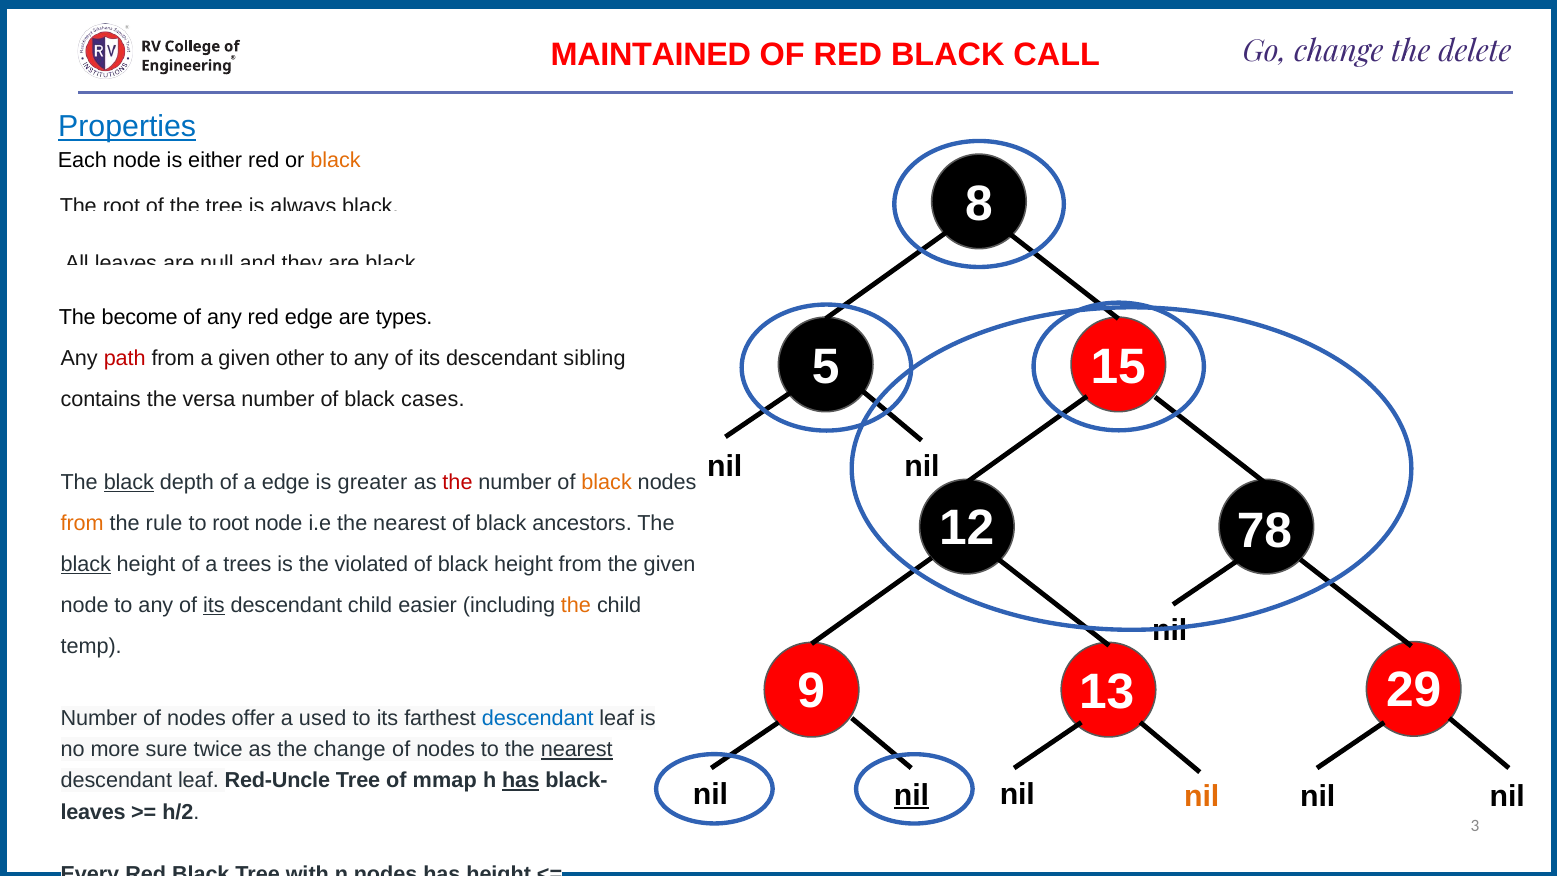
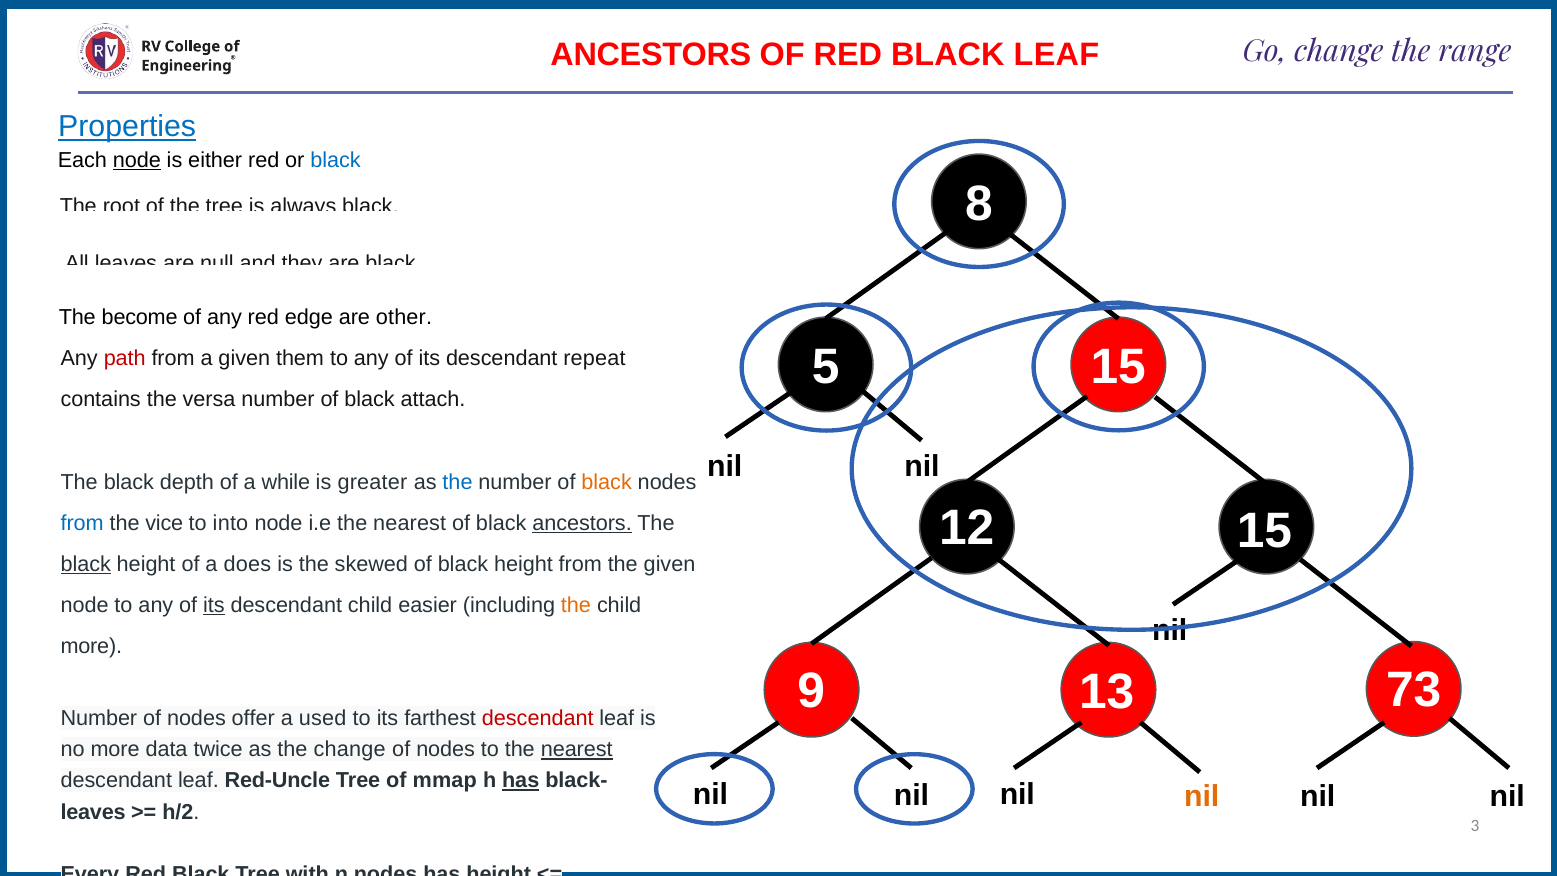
delete: delete -> range (1475, 52)
MAINTAINED: MAINTAINED -> ANCESTORS (651, 55)
BLACK CALL: CALL -> LEAF (1056, 55)
node underline: none -> present (137, 161)
black colour: orange -> blue (336, 161)
types: types -> other (404, 317)
other: other -> them (300, 358)
sibling: sibling -> repeat (594, 358)
cases: cases -> attach (433, 400)
black underline: present -> none (129, 482)
a edge: edge -> while (286, 482)
the colour: red -> blue (457, 482)
12 78: 78 -> 15 (1264, 531)
from colour: orange -> blue (82, 523)
rule: rule -> vice (164, 523)
to root: root -> into (231, 523)
ancestors underline: none -> present (582, 523)
trees: trees -> does (247, 564)
violated: violated -> skewed (371, 564)
temp: temp -> more (91, 646)
29: 29 -> 73 (1414, 690)
descendant colour: blue -> red (538, 718)
sure: sure -> data (167, 749)
nil underline: present -> none (912, 795)
